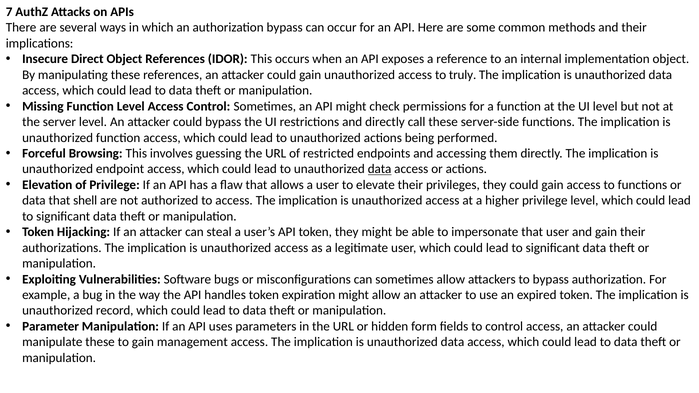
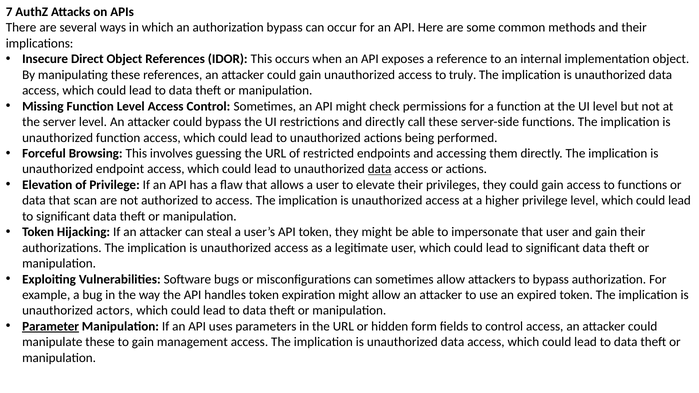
shell: shell -> scan (85, 201)
record: record -> actors (115, 311)
Parameter underline: none -> present (51, 327)
